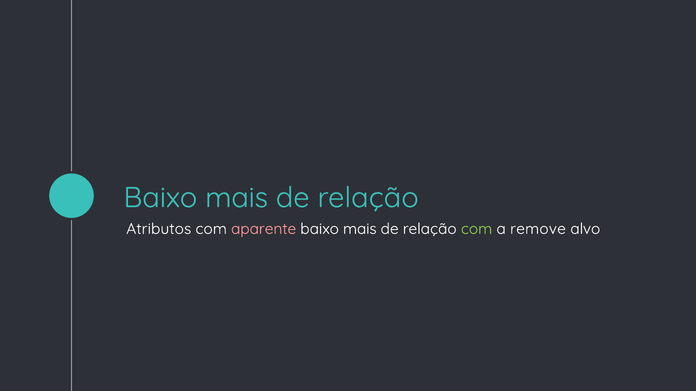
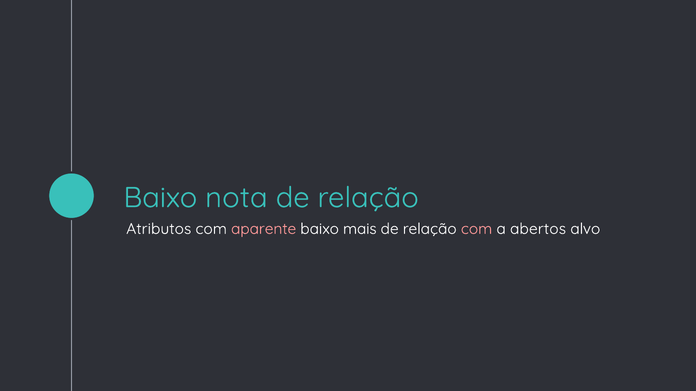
mais: mais -> nota (236, 198)
com colour: light green -> pink (477, 229)
remove: remove -> abertos (538, 229)
